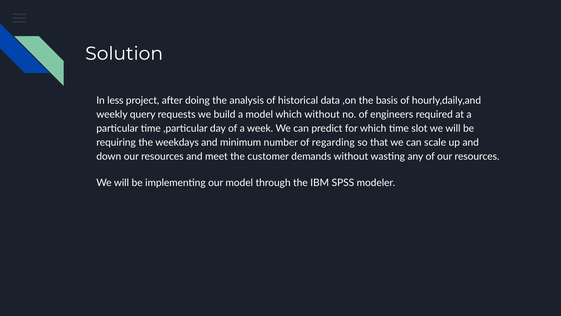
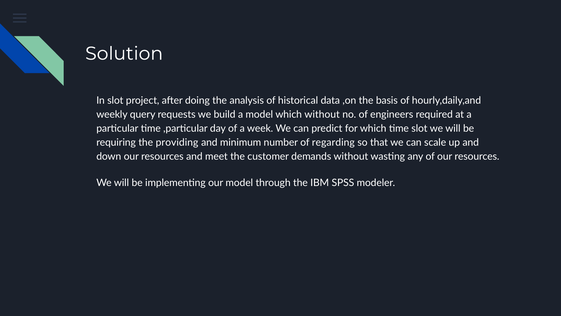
In less: less -> slot (115, 100)
weekdays: weekdays -> providing (177, 142)
